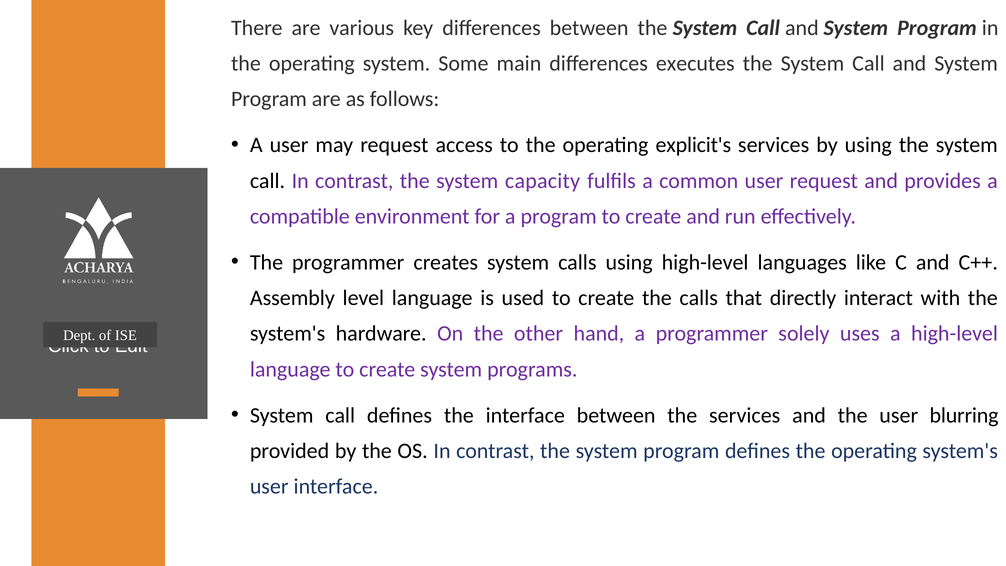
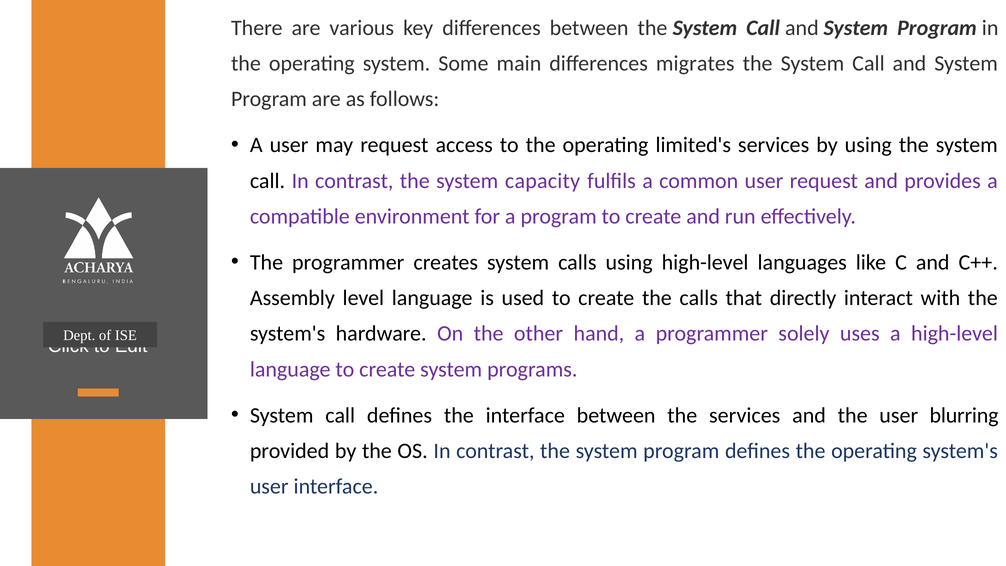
executes: executes -> migrates (695, 63)
explicit's: explicit's -> limited's (693, 145)
